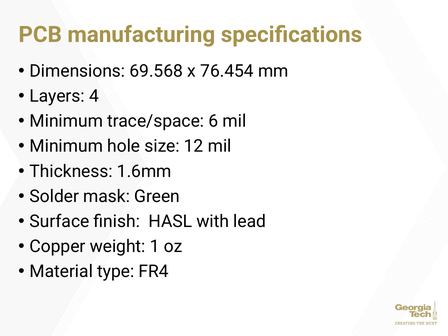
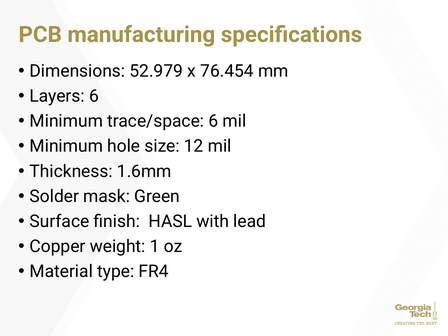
69.568: 69.568 -> 52.979 (156, 71)
Layers 4: 4 -> 6 (94, 96)
